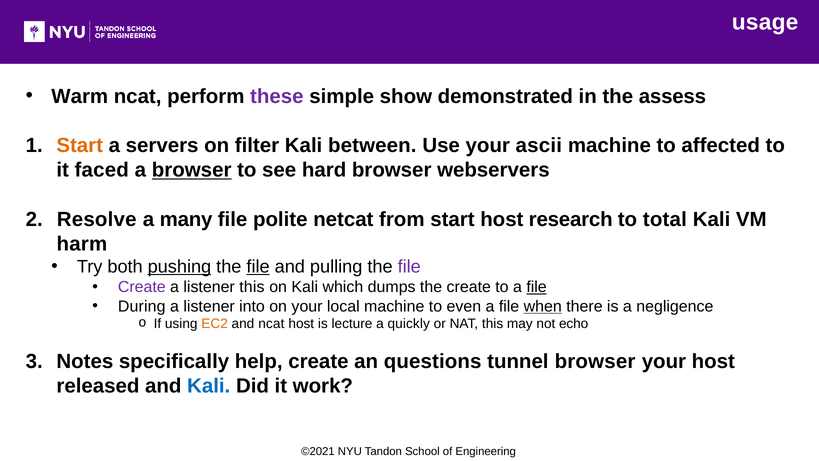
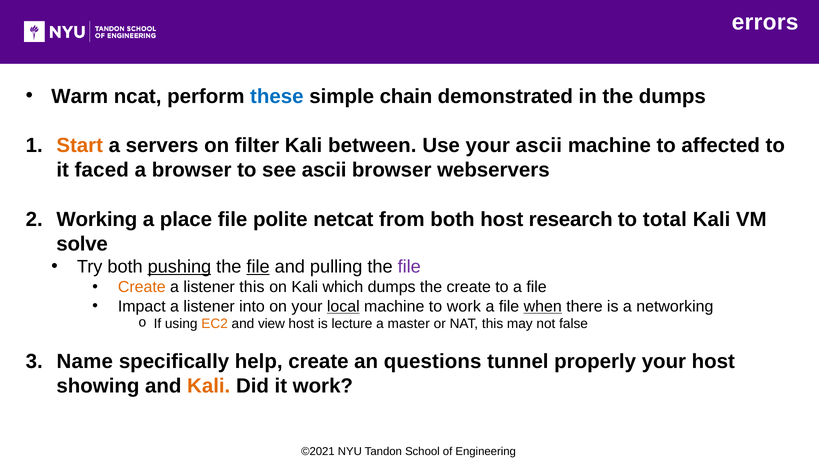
usage: usage -> errors (765, 22)
these colour: purple -> blue (277, 96)
show: show -> chain (406, 96)
the assess: assess -> dumps (672, 96)
browser underline: present -> none (192, 170)
see hard: hard -> ascii (324, 170)
Resolve: Resolve -> Working (97, 219)
many: many -> place (186, 219)
from start: start -> both (452, 219)
harm: harm -> solve (82, 244)
Create colour: purple -> orange (142, 287)
file underline: present -> none (537, 287)
During: During -> Impact (142, 306)
local underline: none -> present (343, 306)
to even: even -> work (464, 306)
negligence: negligence -> networking (675, 306)
and ncat: ncat -> view (271, 324)
quickly: quickly -> master (409, 324)
echo: echo -> false (574, 324)
Notes: Notes -> Name (85, 361)
tunnel browser: browser -> properly (595, 361)
released: released -> showing (98, 386)
Kali colour: blue -> orange (209, 386)
